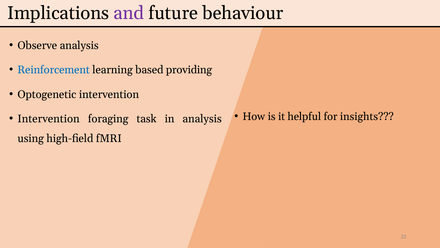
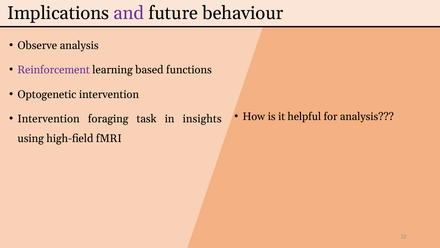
Reinforcement colour: blue -> purple (54, 70)
providing: providing -> functions (189, 70)
for insights: insights -> analysis (367, 116)
in analysis: analysis -> insights (202, 119)
